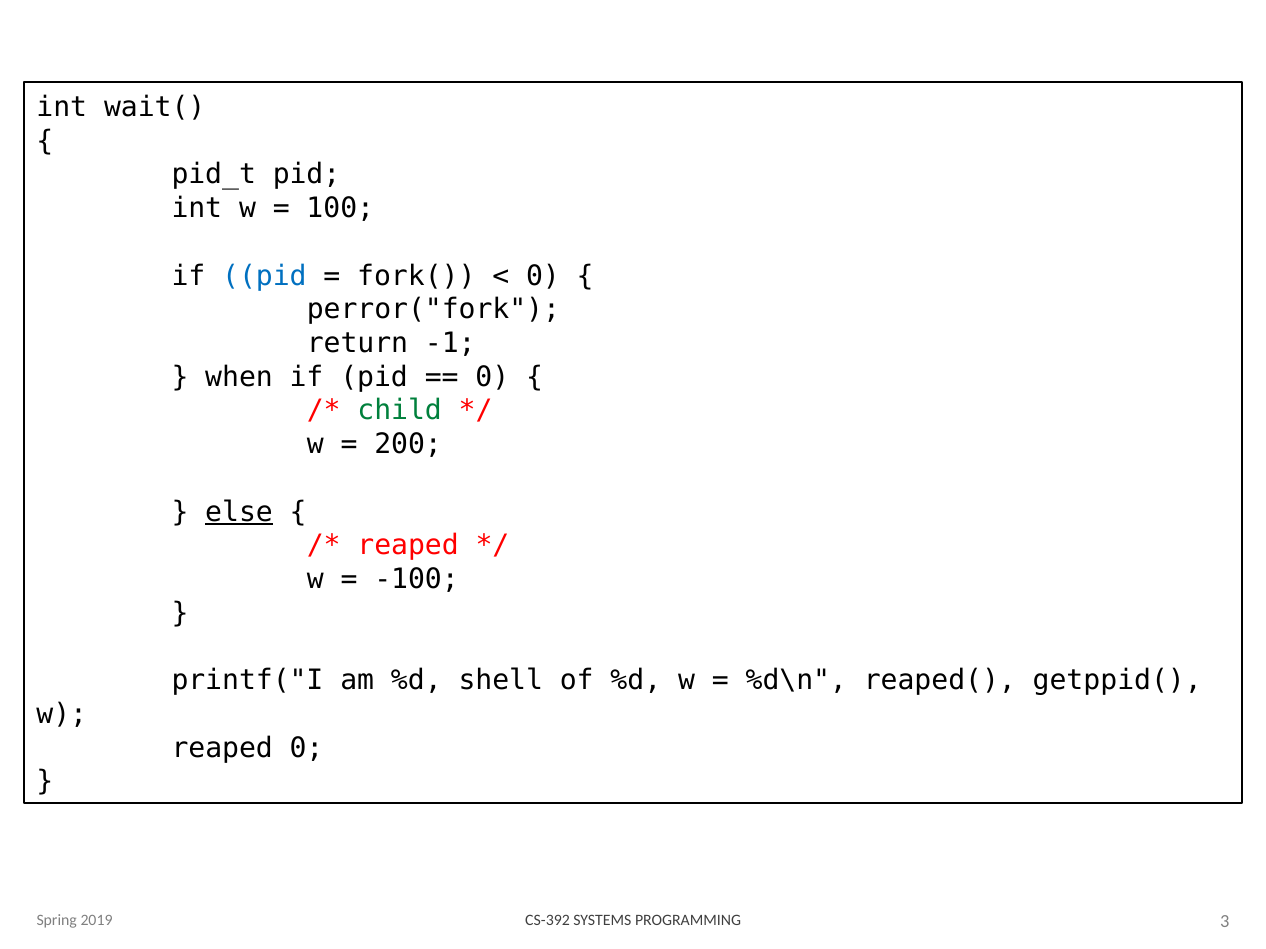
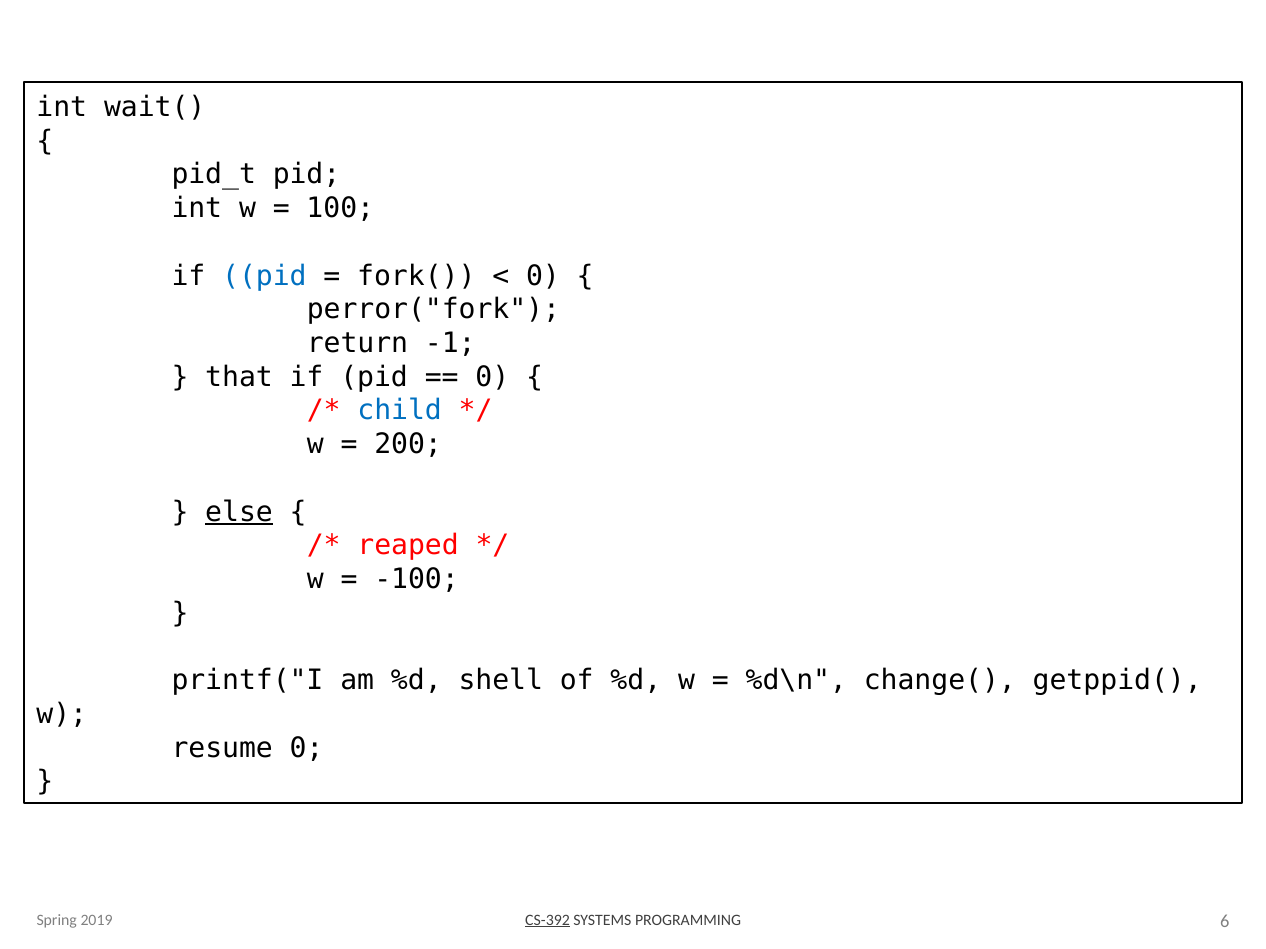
when: when -> that (239, 377)
child colour: green -> blue (400, 411)
reaped(: reaped( -> change( (940, 681)
reaped: reaped -> resume (222, 748)
CS-392 underline: none -> present (548, 921)
3: 3 -> 6 (1225, 922)
